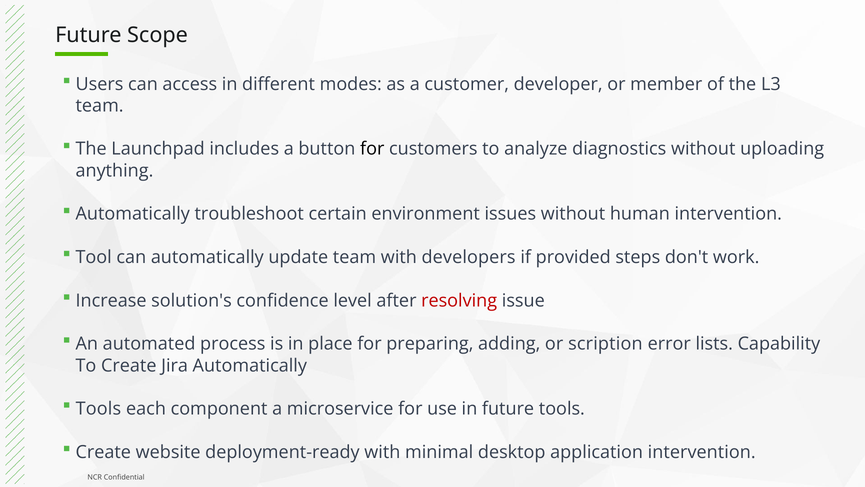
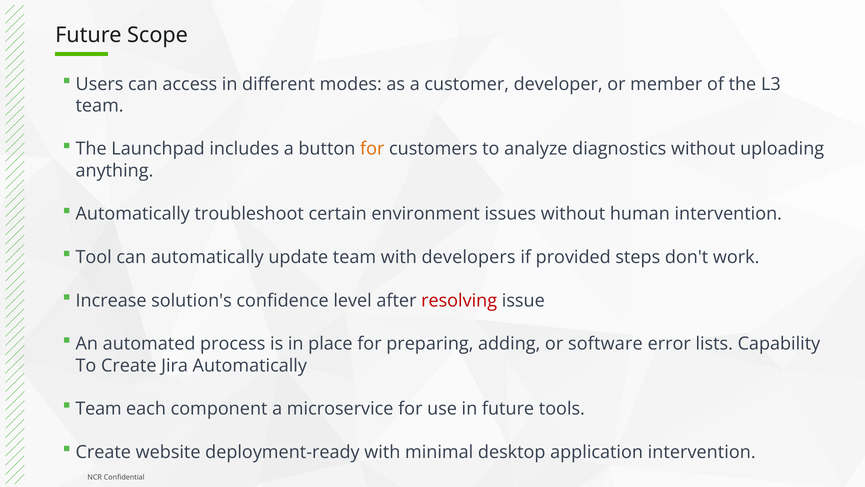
for colour: black -> orange (372, 149)
scription: scription -> software (605, 344)
Tools: Tools -> Team (99, 409)
